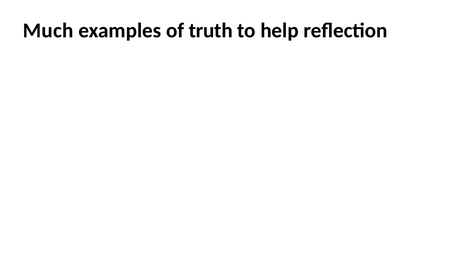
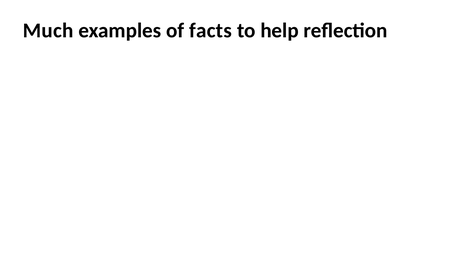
truth: truth -> facts (211, 30)
